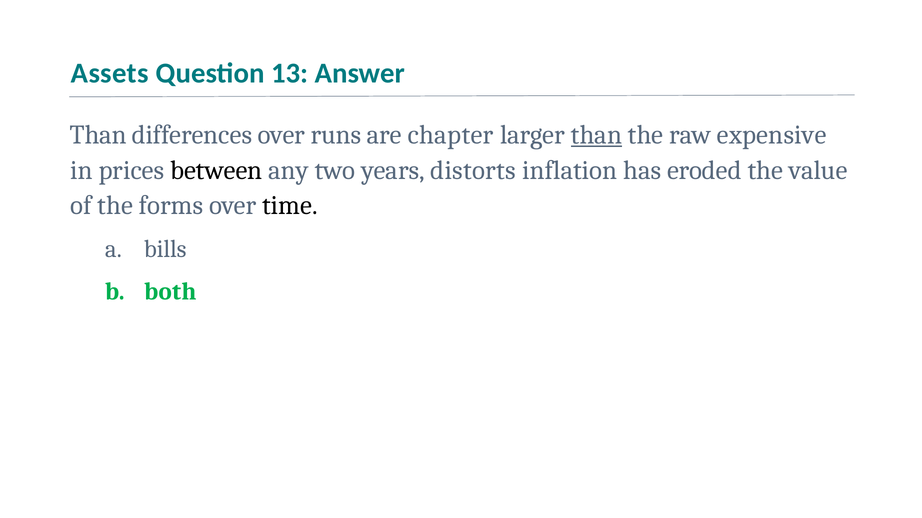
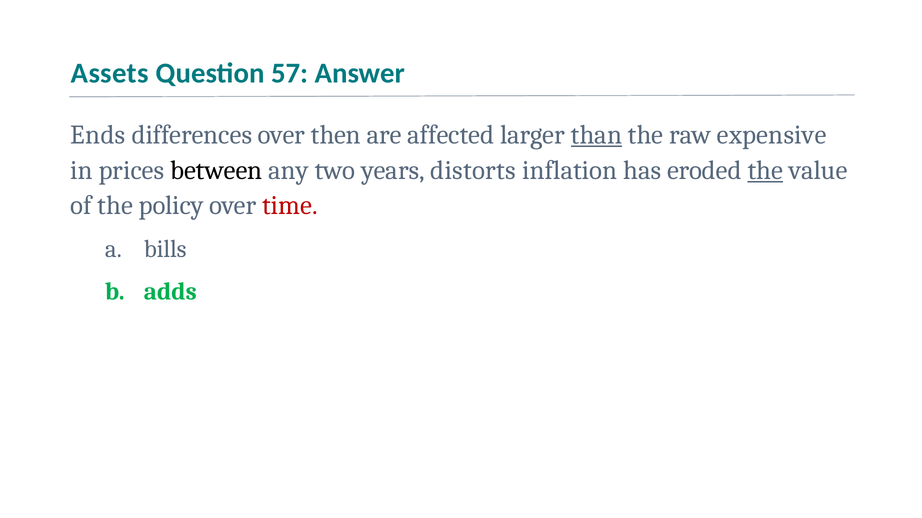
13: 13 -> 57 (290, 73)
Than: Than -> Ends (98, 135)
runs: runs -> then (336, 135)
chapter: chapter -> affected (451, 135)
the underline: none -> present (765, 170)
forms: forms -> policy (171, 206)
time colour: black -> red (290, 206)
both: both -> adds (170, 292)
